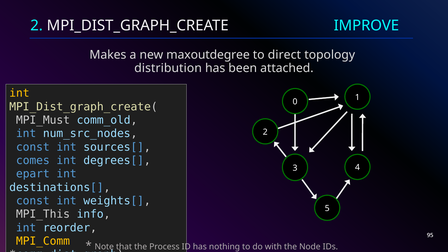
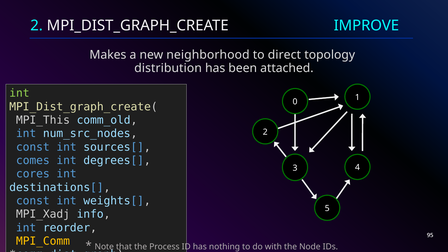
maxoutdegree: maxoutdegree -> neighborhood (208, 55)
int colour: yellow -> light green (19, 93)
MPI_Must: MPI_Must -> MPI_This (43, 120)
epart: epart -> cores (33, 174)
MPI_This: MPI_This -> MPI_Xadj (43, 214)
